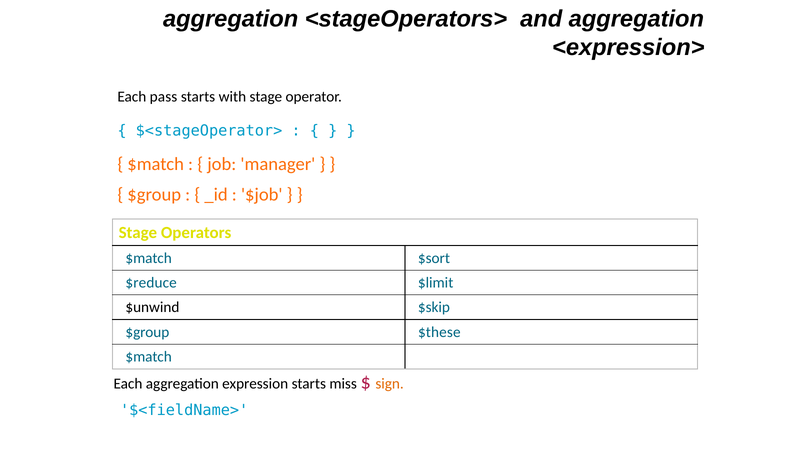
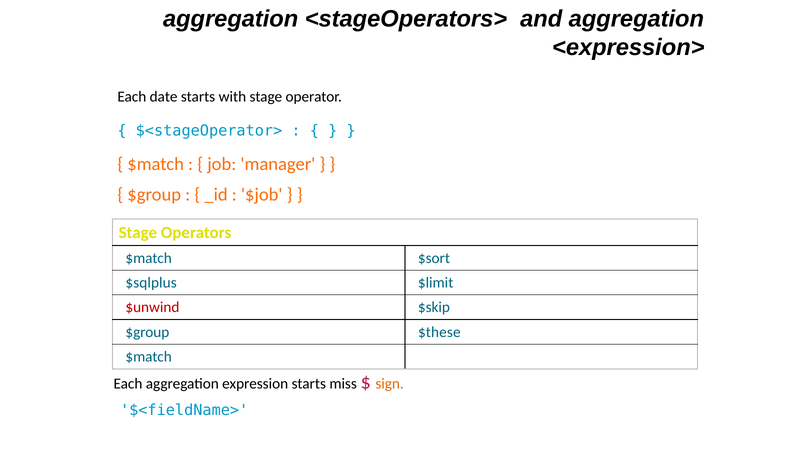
pass: pass -> date (164, 97)
$reduce: $reduce -> $sqlplus (151, 283)
$unwind colour: black -> red (152, 307)
